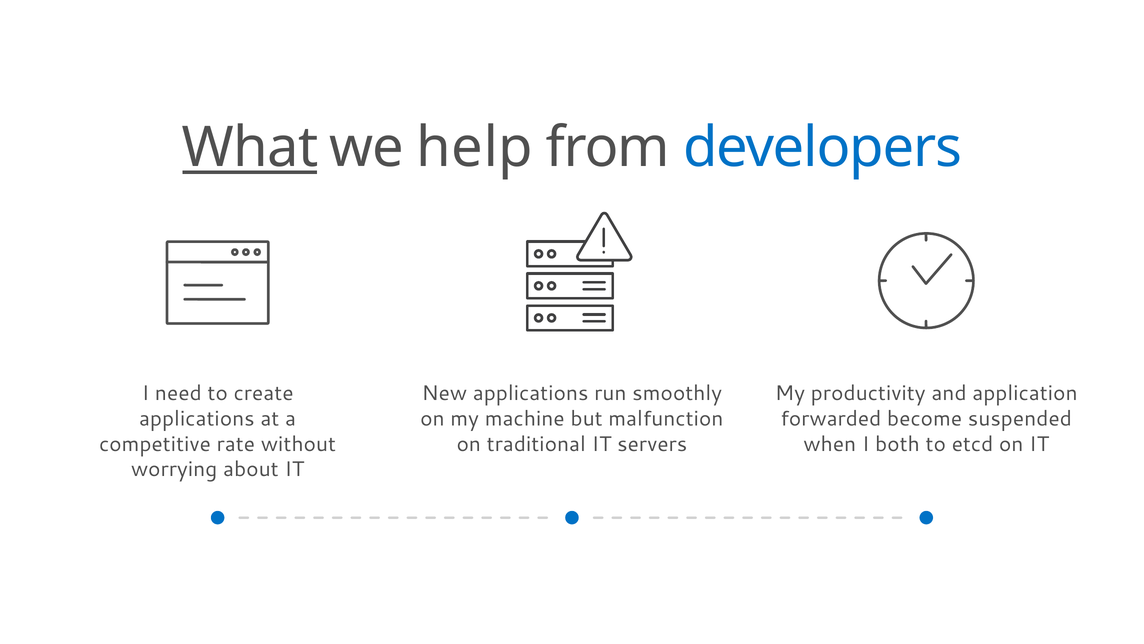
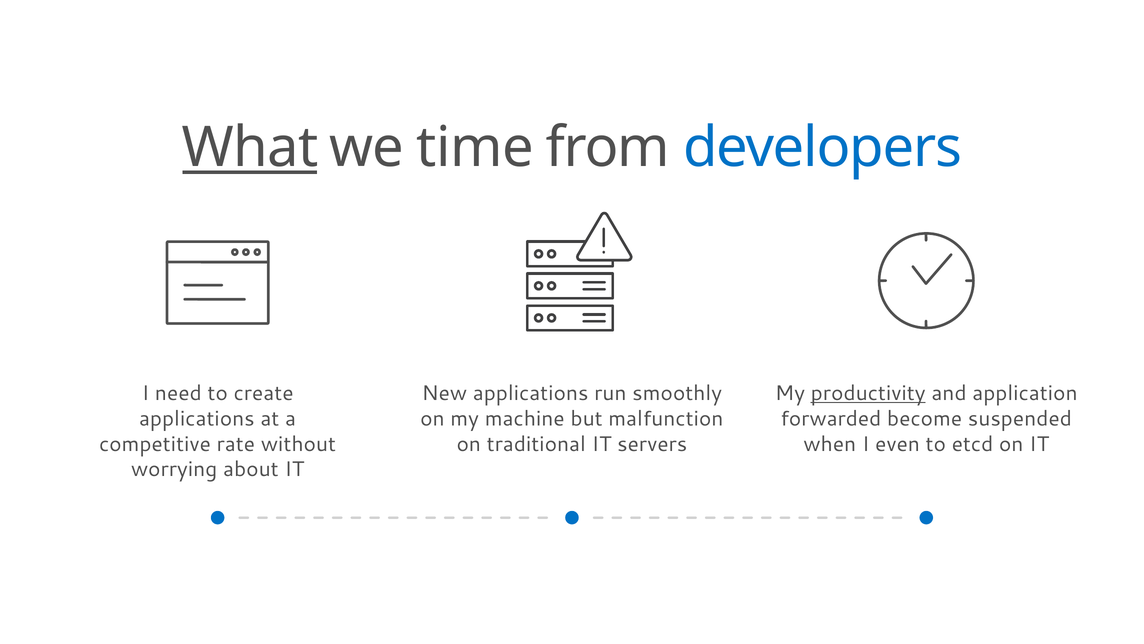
help: help -> time (475, 148)
productivity underline: none -> present (868, 393)
both: both -> even (898, 444)
